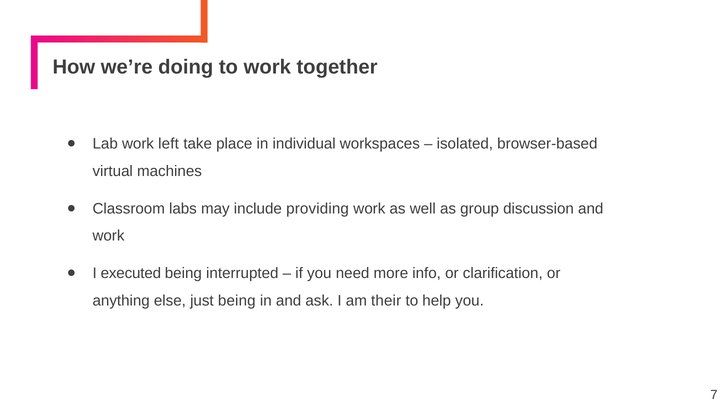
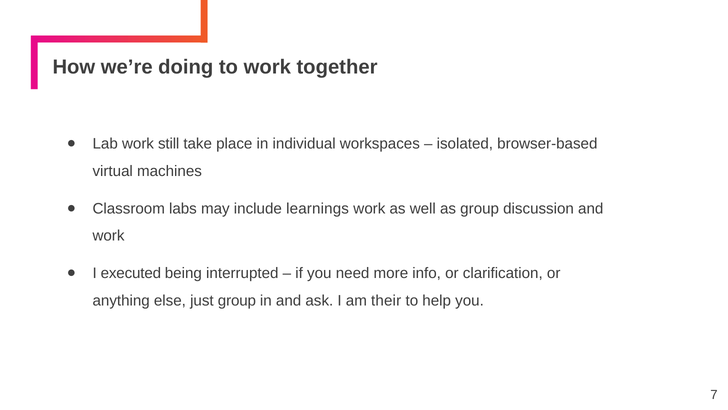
left: left -> still (169, 144)
providing: providing -> learnings (318, 208)
just being: being -> group (237, 300)
